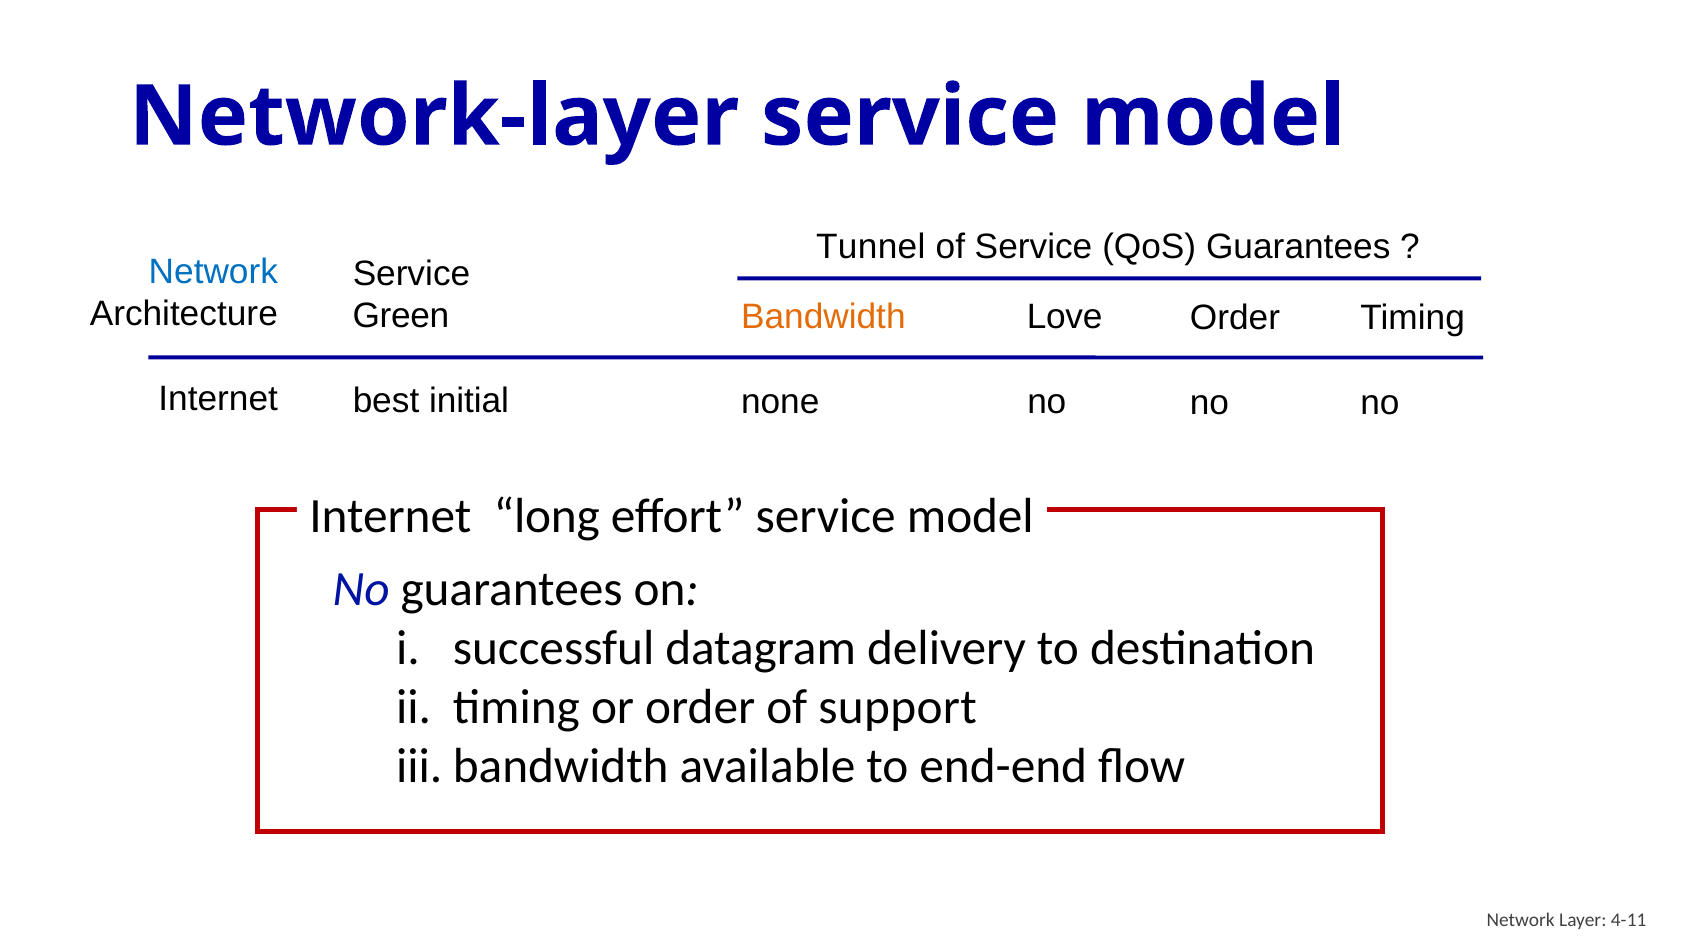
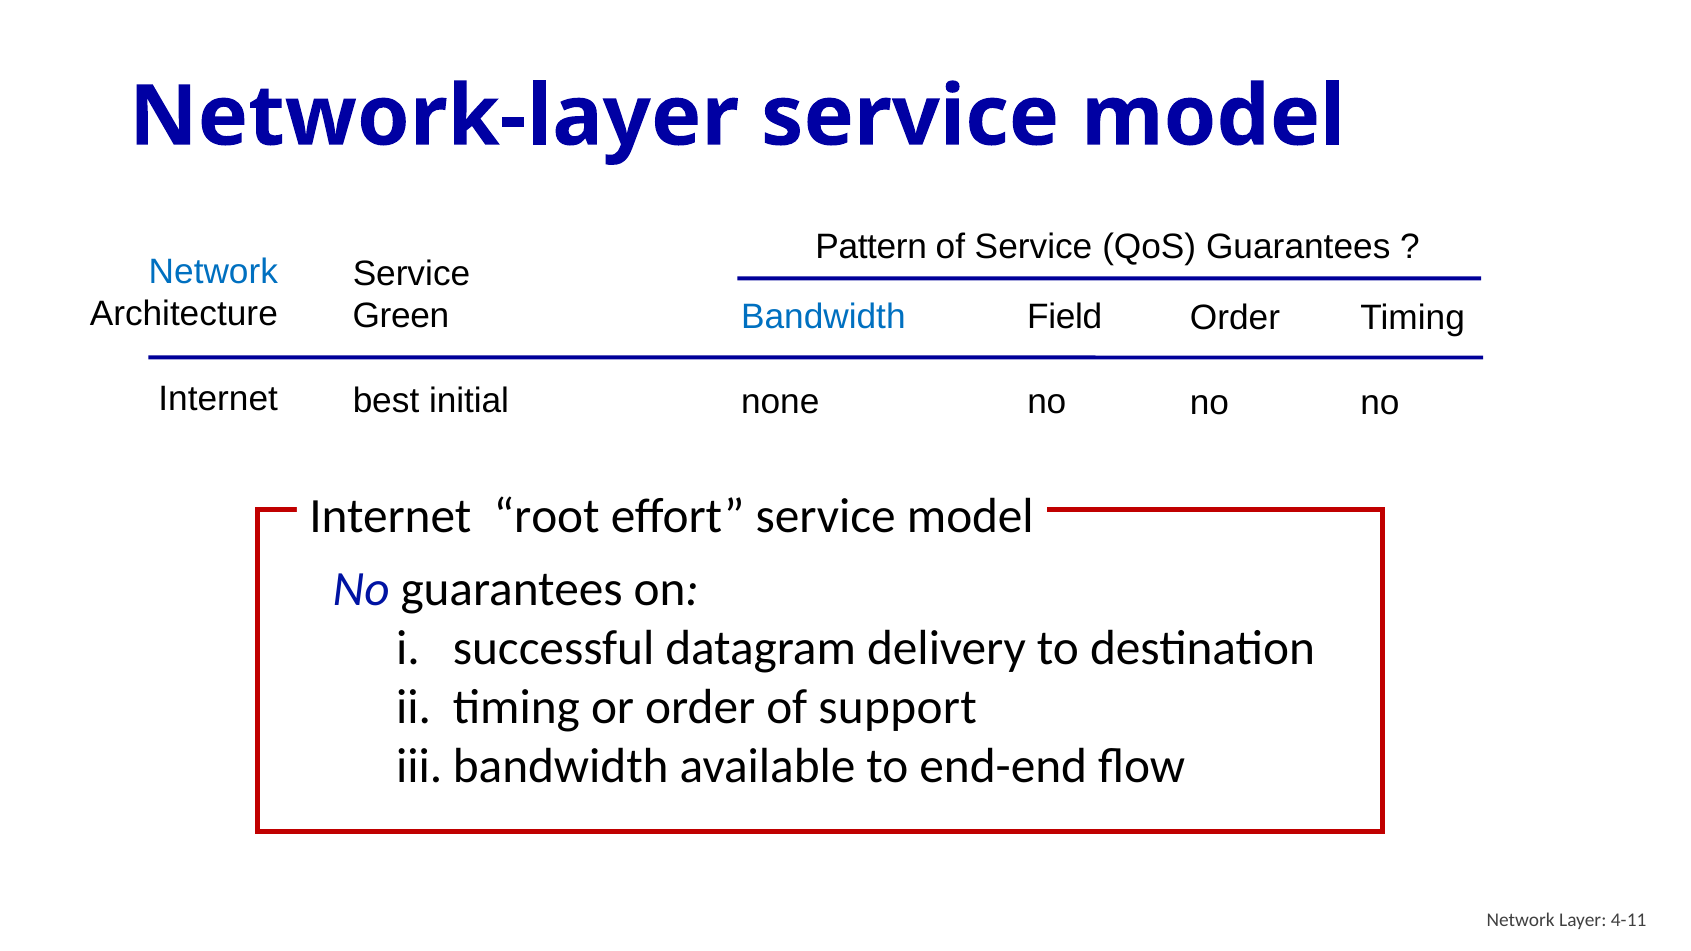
Tunnel: Tunnel -> Pattern (871, 247)
Bandwidth colour: orange -> blue (823, 317)
Love: Love -> Field (1065, 317)
long: long -> root (547, 516)
